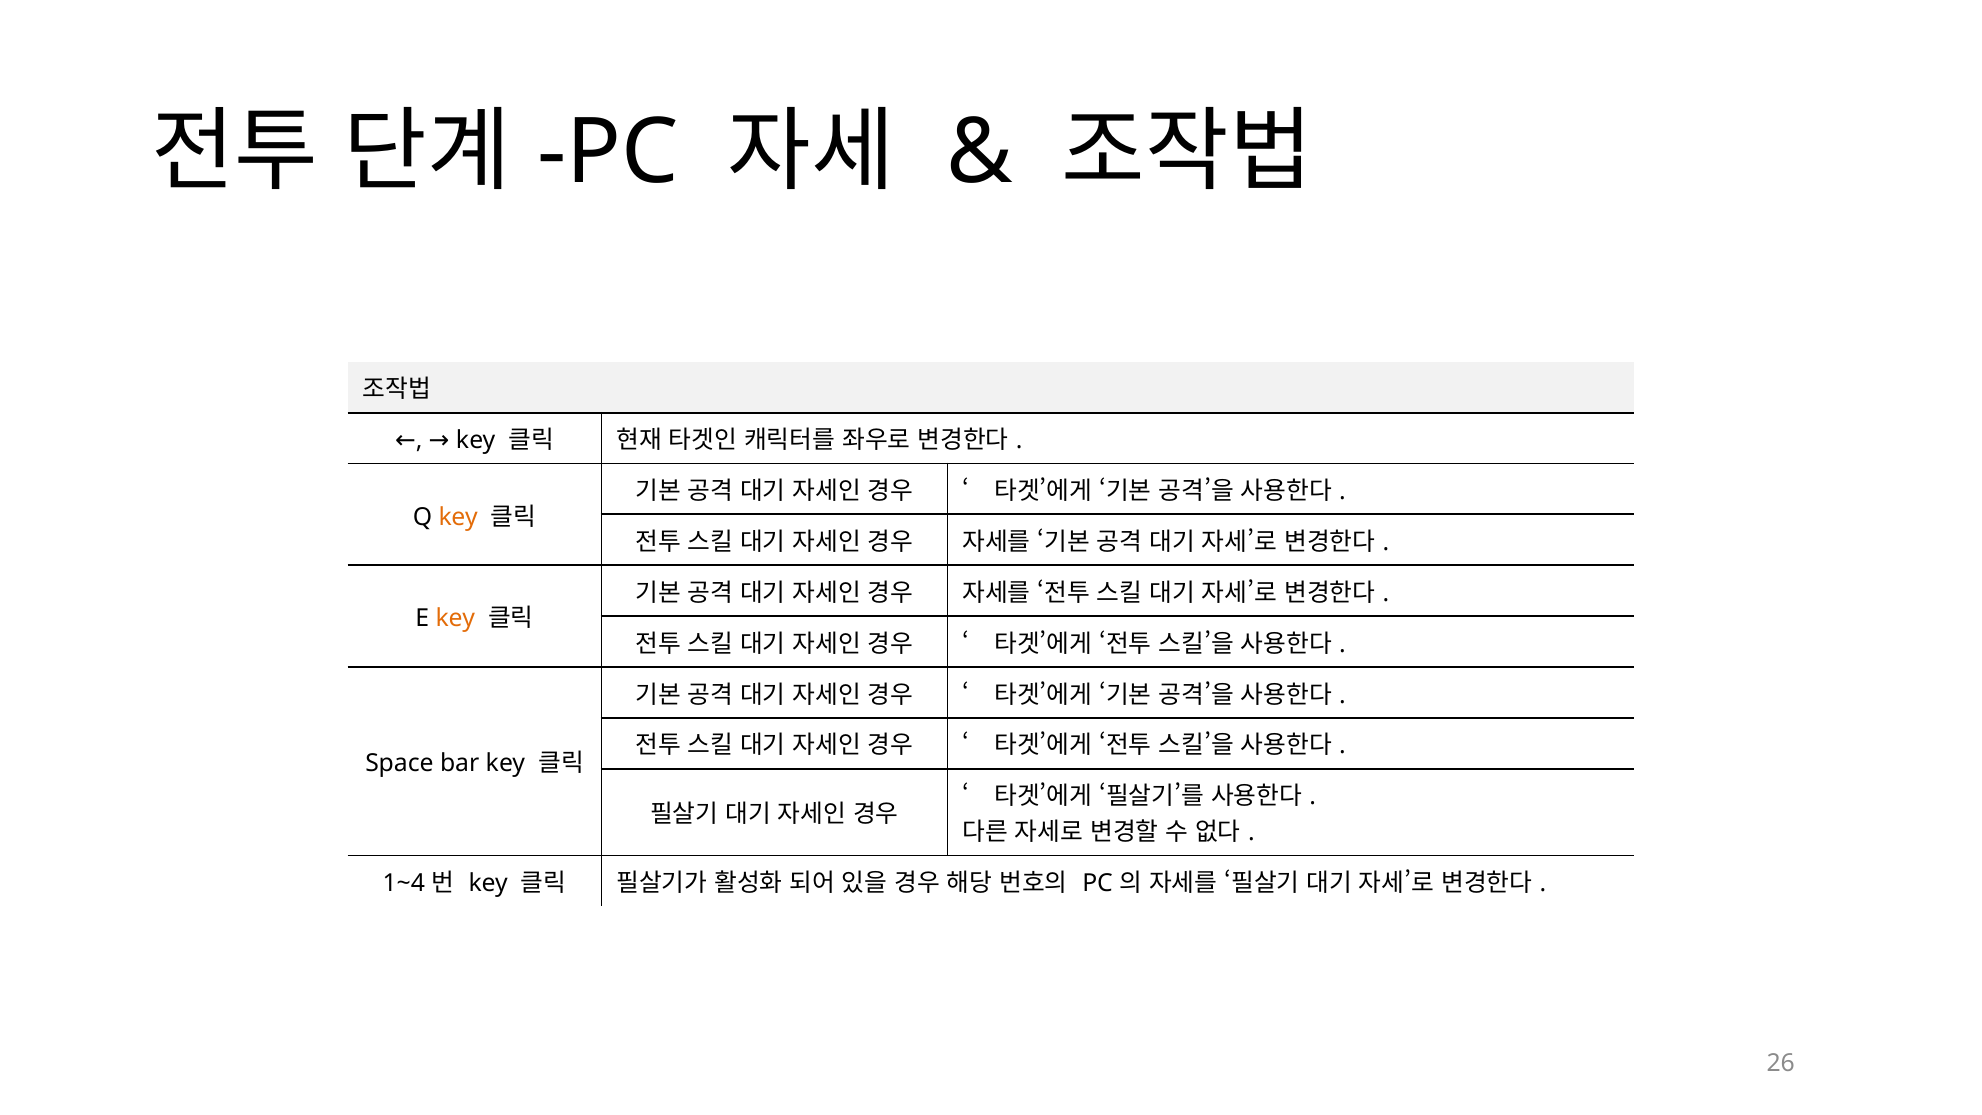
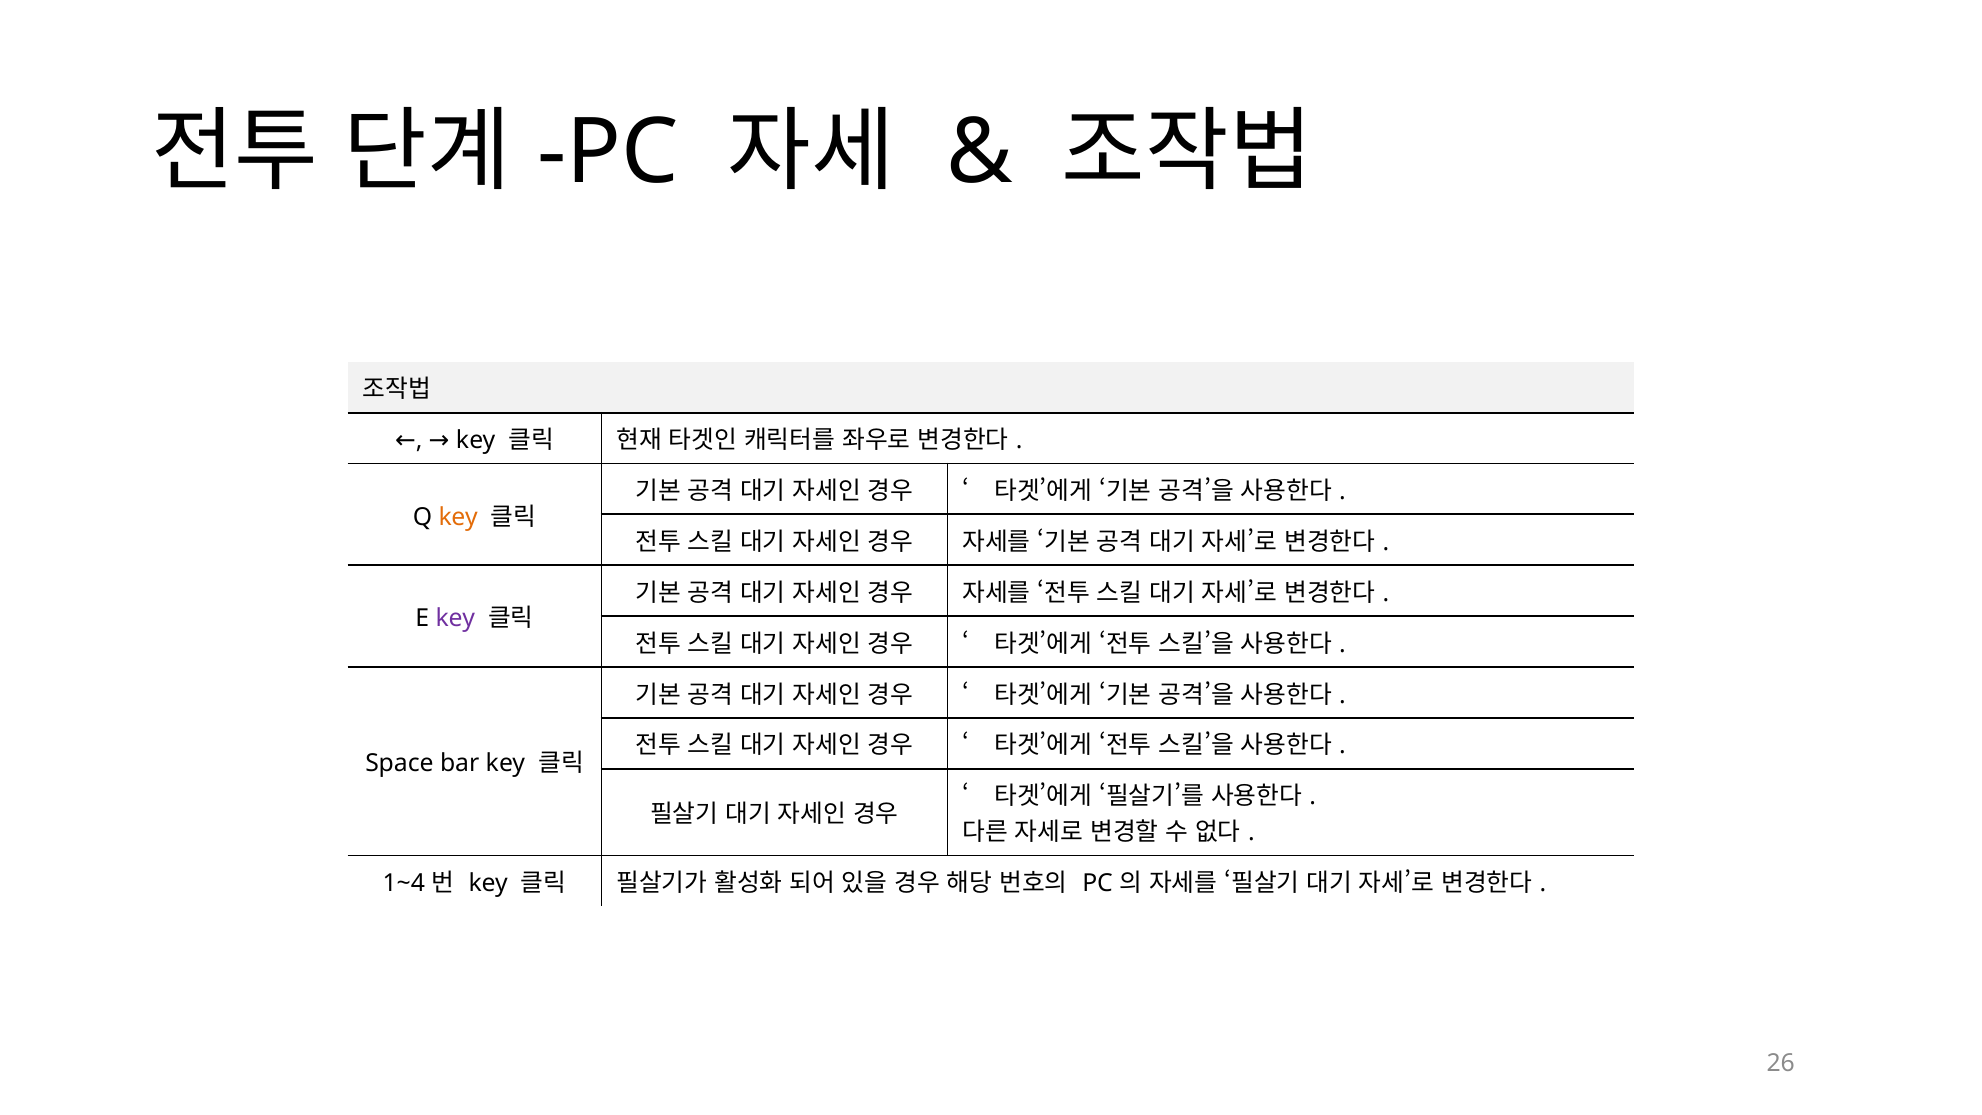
key colour: orange -> purple (455, 619)
